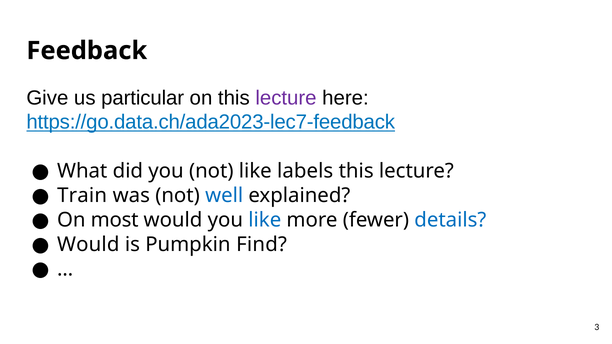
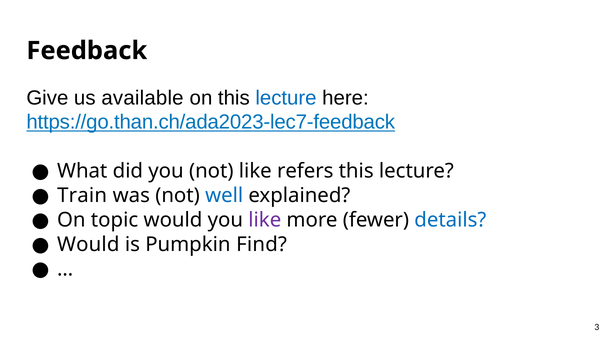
particular: particular -> available (143, 98)
lecture colour: purple -> blue (286, 98)
https://go.data.ch/ada2023-lec7-feedback: https://go.data.ch/ada2023-lec7-feedback -> https://go.than.ch/ada2023-lec7-feedback (211, 122)
labels: labels -> refers (305, 171)
most: most -> topic (115, 220)
like colour: blue -> purple (265, 220)
